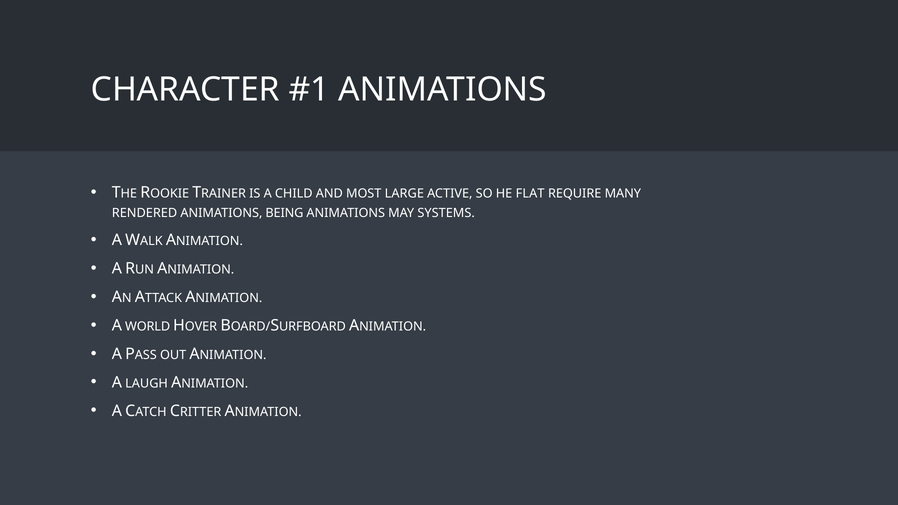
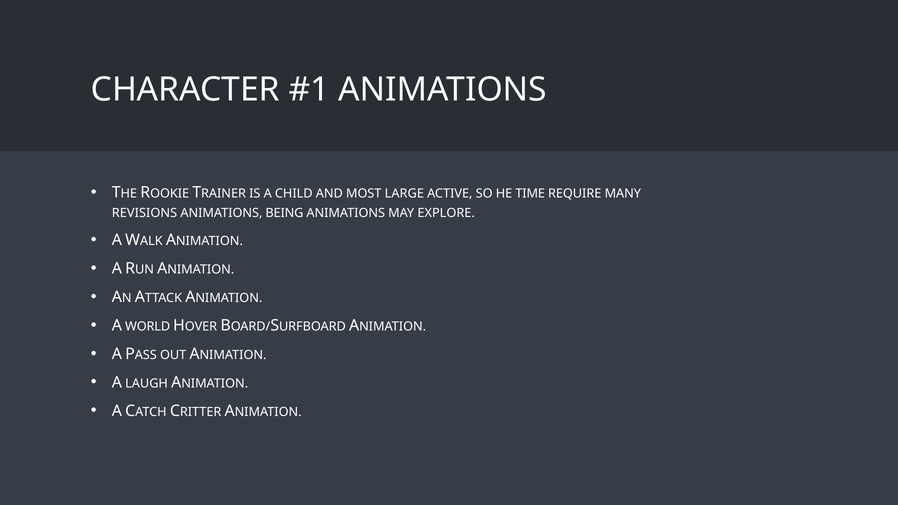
FLAT: FLAT -> TIME (530, 194)
RENDERED: RENDERED -> REVISIONS (144, 213)
SYSTEMS: SYSTEMS -> EXPLORE (446, 213)
